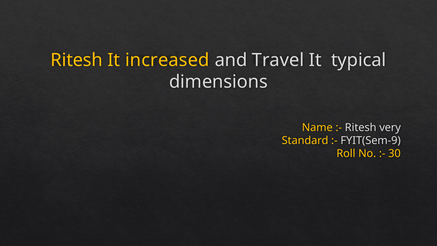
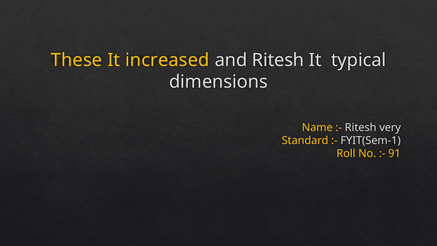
Ritesh: Ritesh -> These (77, 60)
and Travel: Travel -> Ritesh (278, 60)
FYIT(Sem-9: FYIT(Sem-9 -> FYIT(Sem-1 (371, 140)
30: 30 -> 91 (394, 154)
